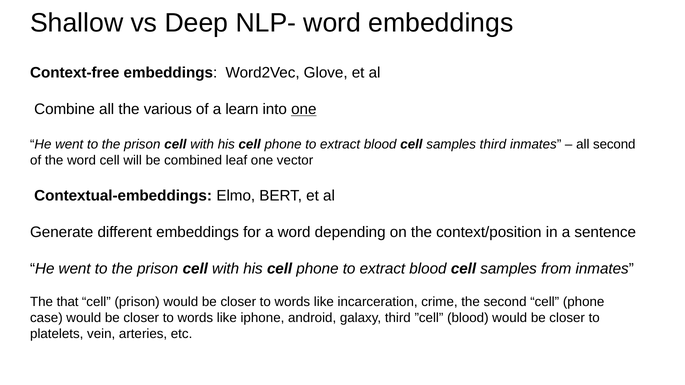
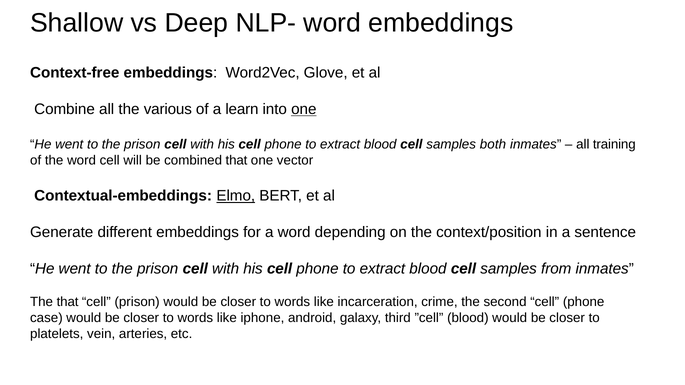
samples third: third -> both (493, 145)
all second: second -> training (614, 145)
combined leaf: leaf -> that (237, 161)
Elmo underline: none -> present (236, 196)
